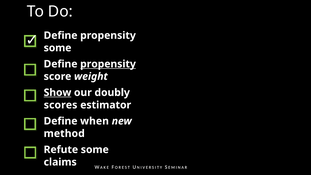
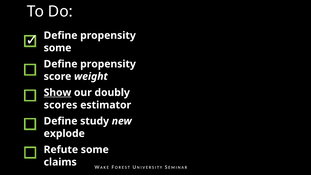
propensity underline: present -> none (108, 64)
when: when -> study (95, 121)
method: method -> explode (64, 133)
